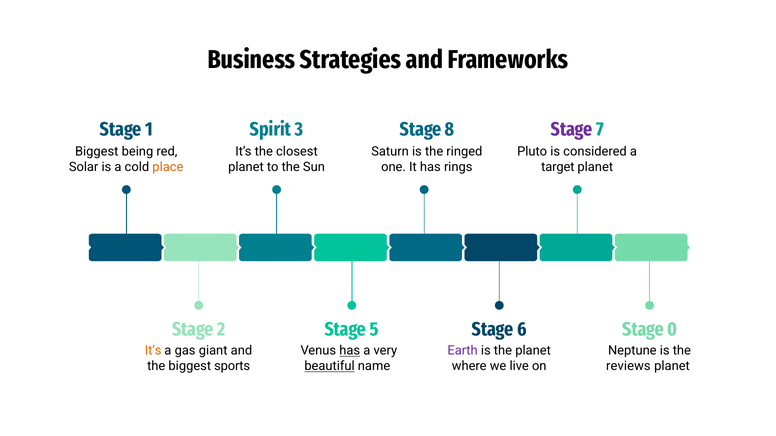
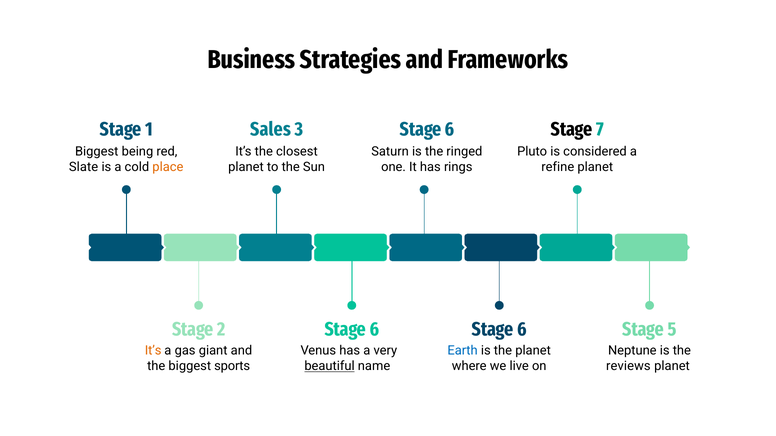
Spirit: Spirit -> Sales (270, 130)
8: 8 -> 6 (450, 130)
Stage colour: purple -> black (572, 130)
Solar: Solar -> Slate (84, 167)
target: target -> refine (558, 167)
5: 5 -> 6 (374, 330)
0: 0 -> 5 (672, 330)
has underline: present -> none (350, 351)
Earth colour: purple -> blue (463, 351)
